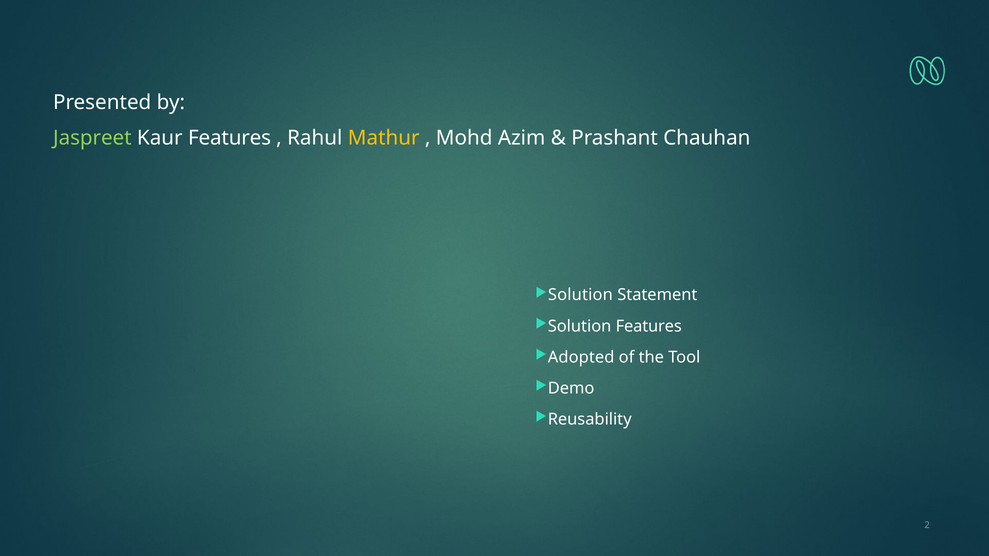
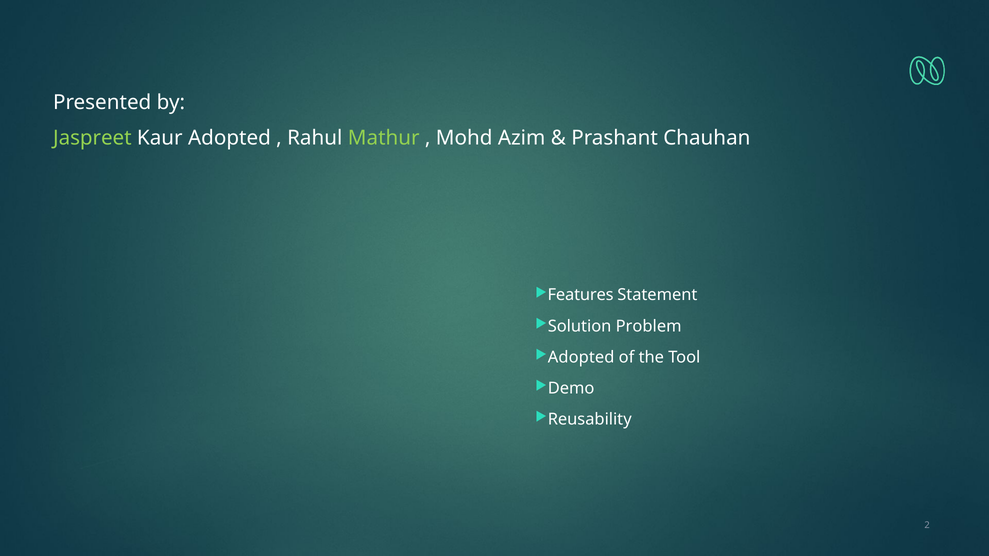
Kaur Features: Features -> Adopted (229, 138)
Mathur colour: yellow -> light green (384, 138)
Solution: Solution -> Features (581, 295)
Solution Features: Features -> Problem (649, 326)
